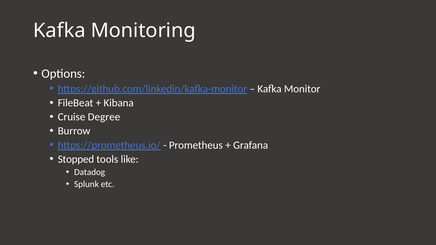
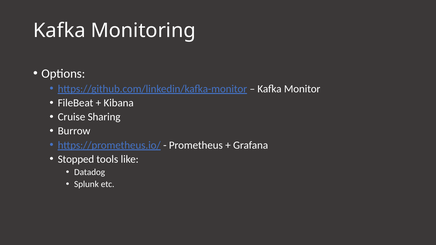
Degree: Degree -> Sharing (104, 117)
